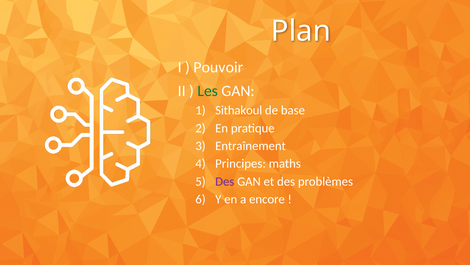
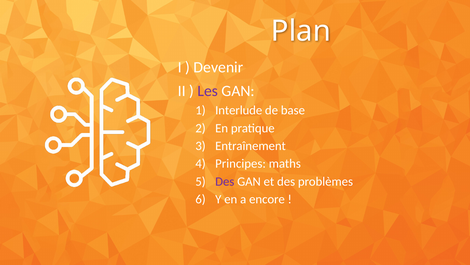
Pouvoir: Pouvoir -> Devenir (218, 67)
Les colour: green -> purple (208, 91)
Sithakoul: Sithakoul -> Interlude (239, 110)
